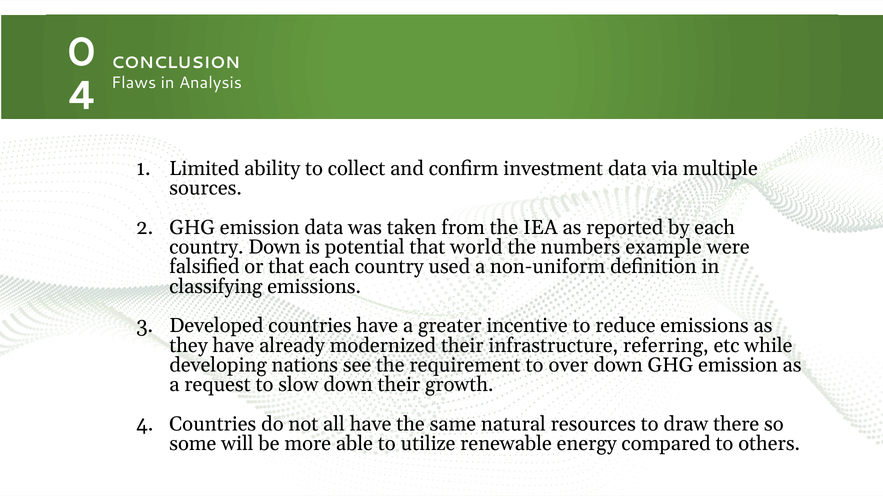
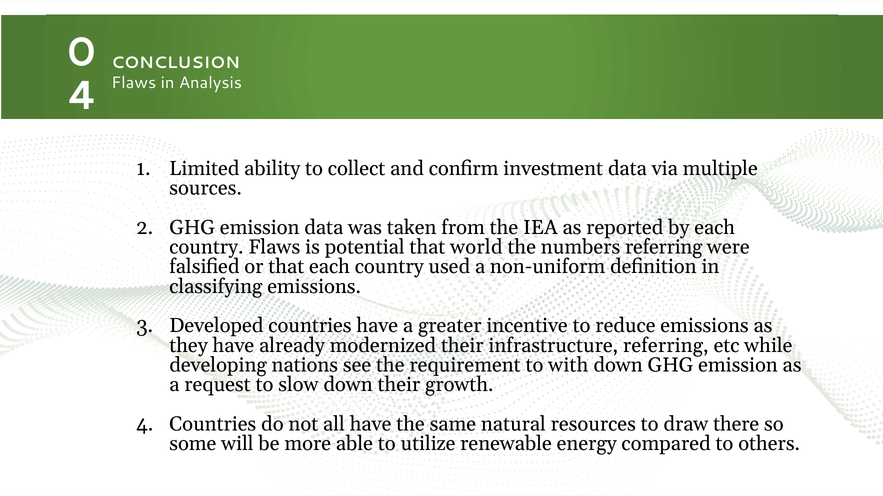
country Down: Down -> Flaws (274, 247)
numbers example: example -> referring (664, 247)
over: over -> with (568, 366)
